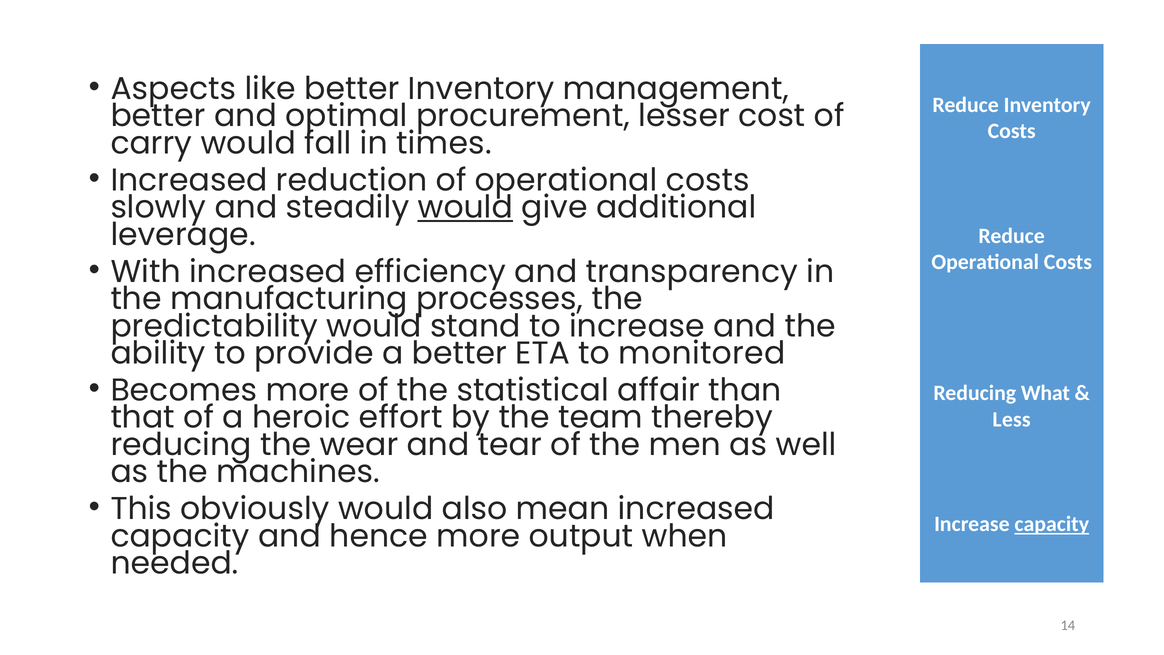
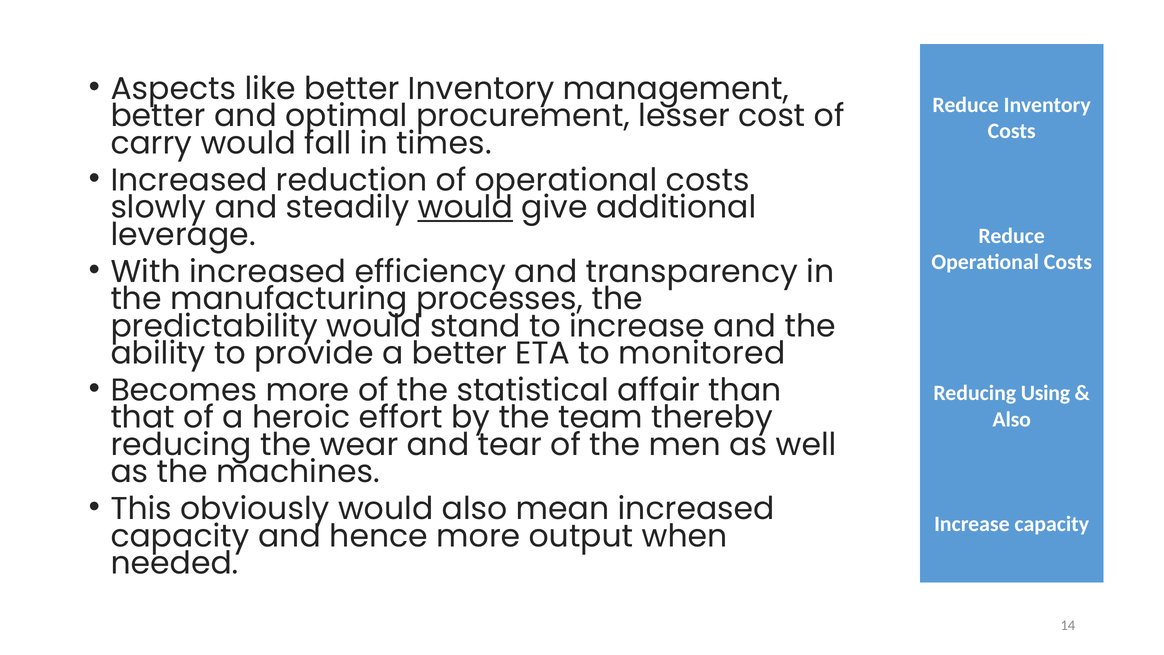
What: What -> Using (1045, 393)
Less: Less -> Also (1012, 419)
capacity underline: present -> none (1052, 524)
